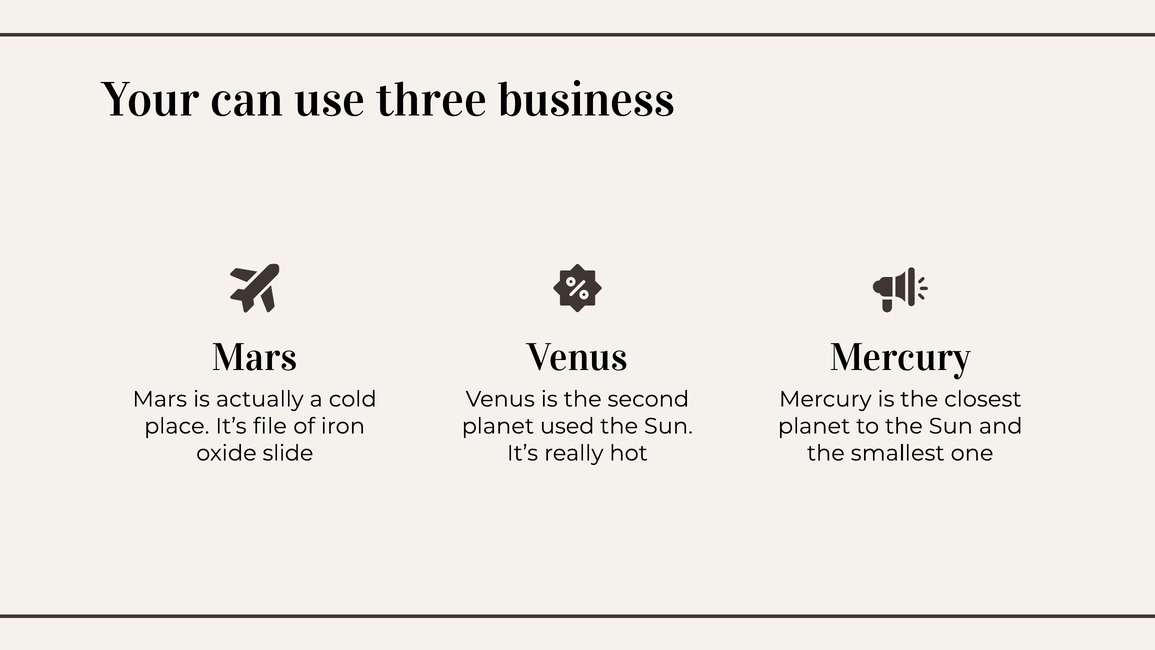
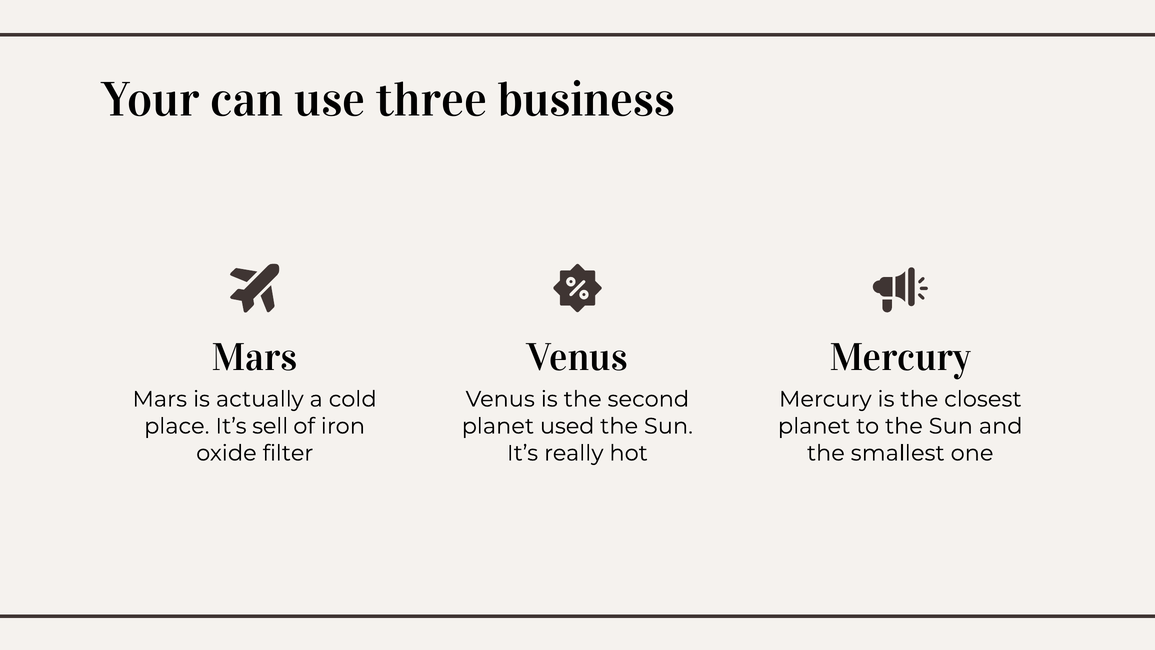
file: file -> sell (270, 426)
slide: slide -> filter (288, 453)
